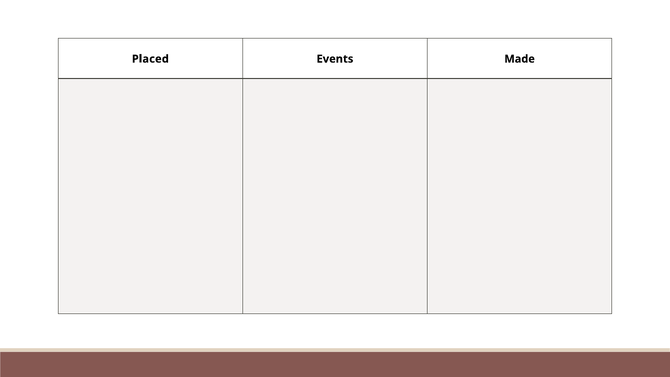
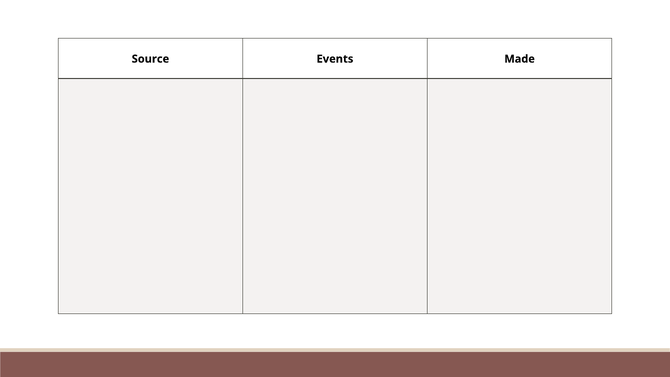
Placed: Placed -> Source (150, 59)
